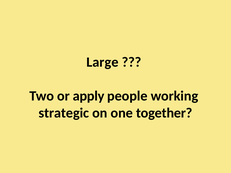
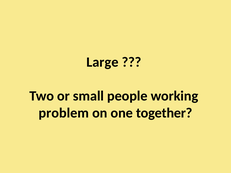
apply: apply -> small (88, 96)
strategic: strategic -> problem (64, 113)
